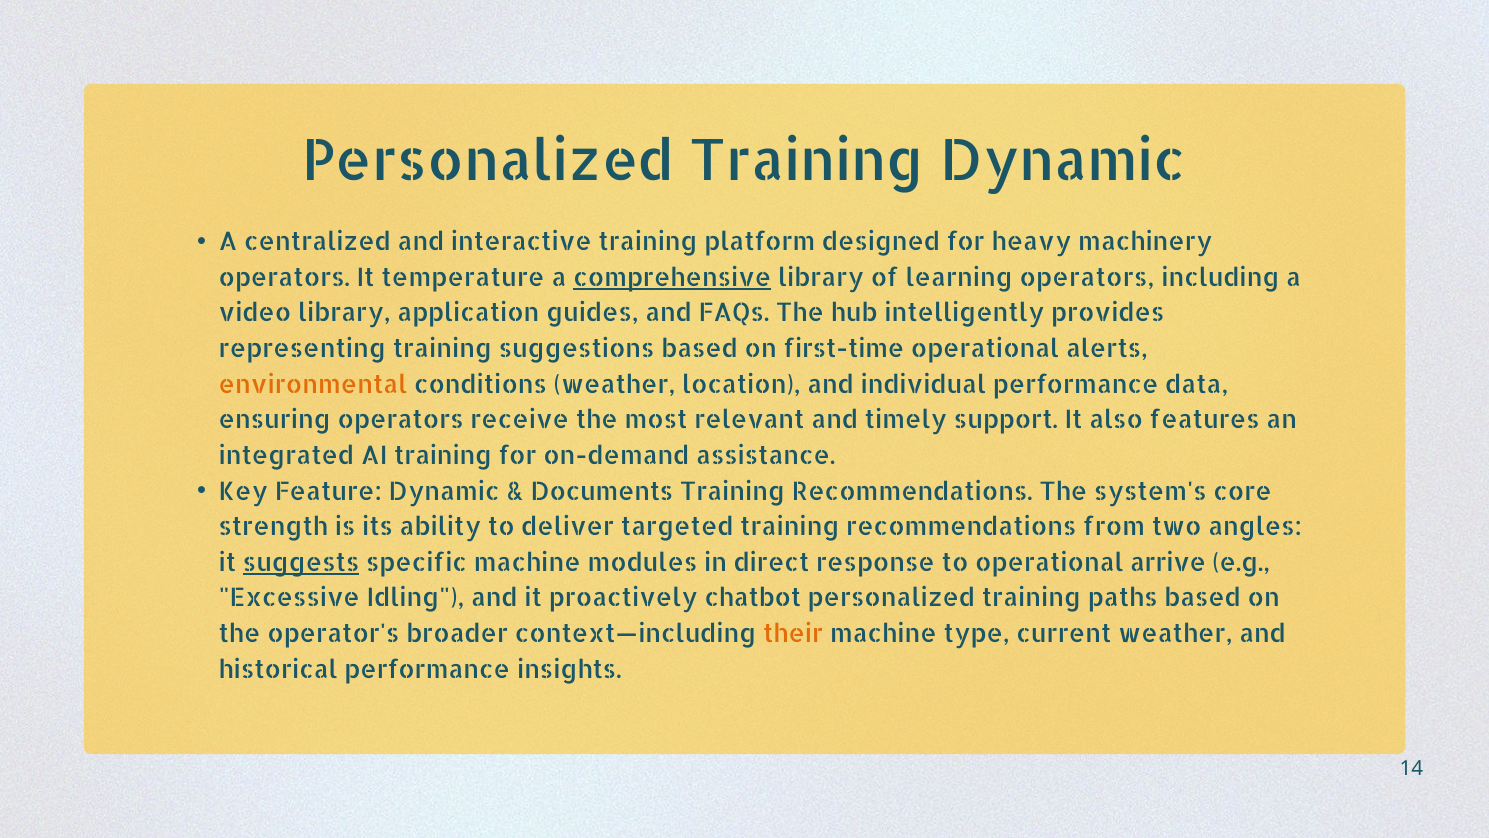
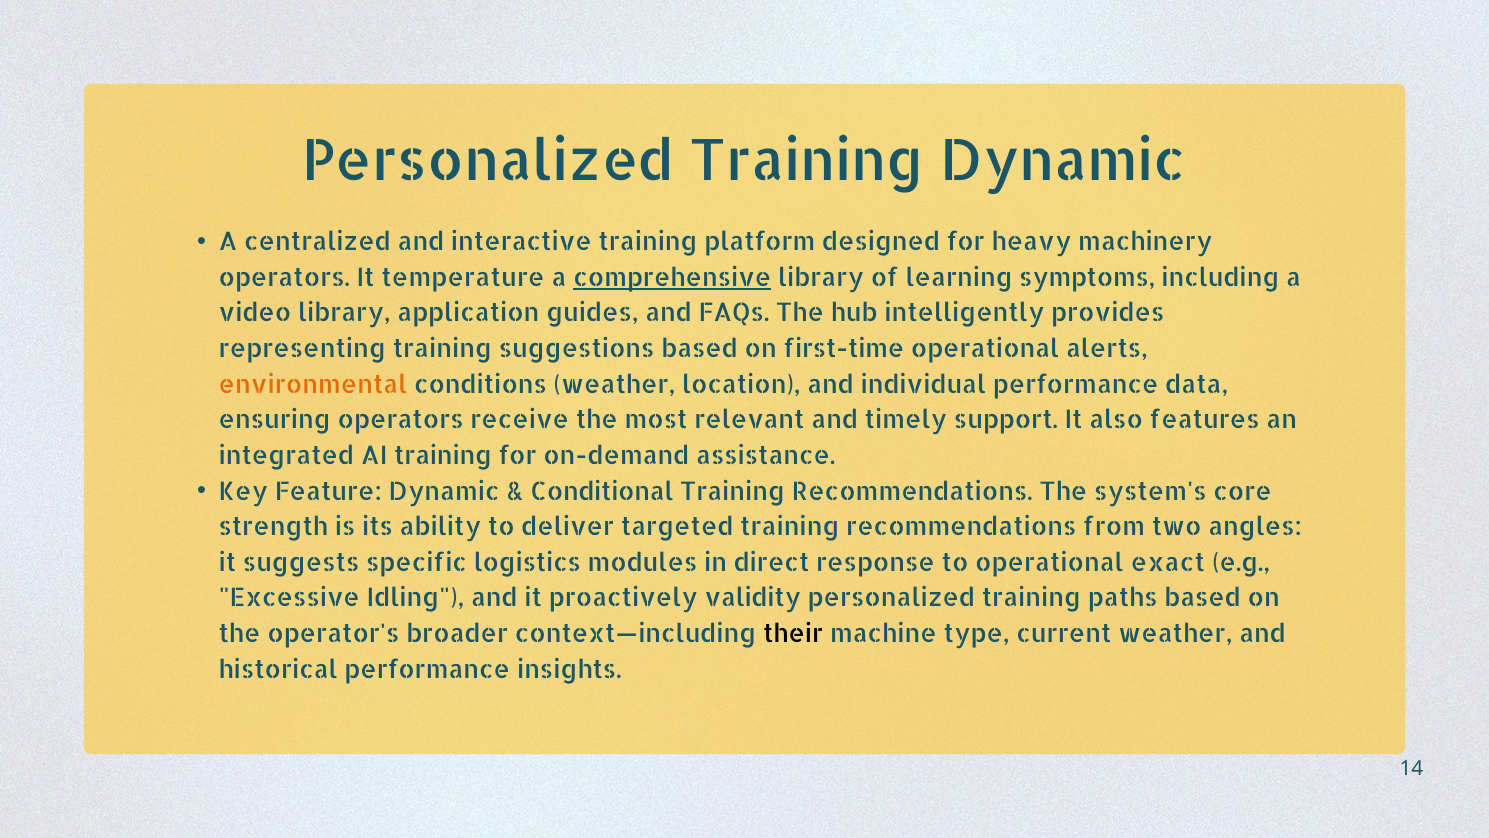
learning operators: operators -> symptoms (1087, 278)
Documents: Documents -> Conditional (602, 491)
suggests underline: present -> none (301, 563)
specific machine: machine -> logistics (527, 563)
arrive: arrive -> exact (1168, 563)
chatbot: chatbot -> validity (753, 598)
their colour: orange -> black (793, 634)
